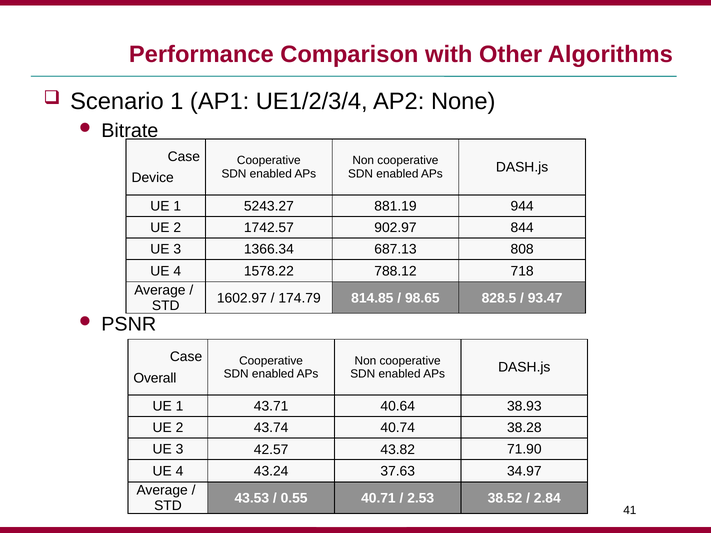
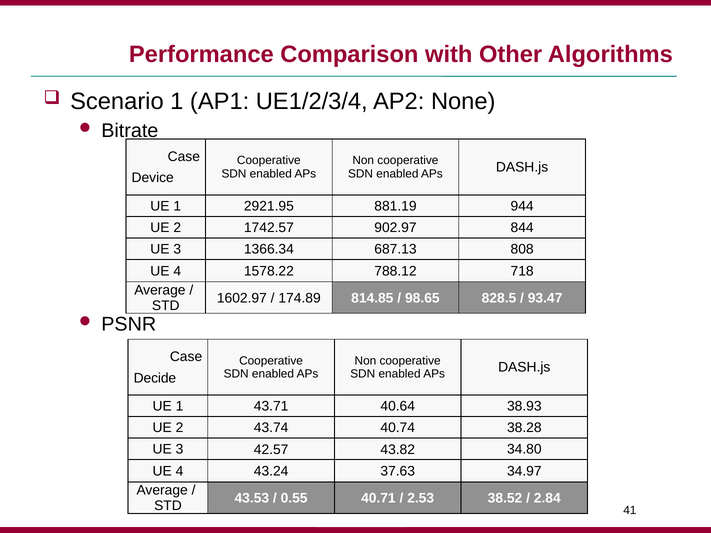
5243.27: 5243.27 -> 2921.95 (269, 206)
174.79: 174.79 -> 174.89 (300, 298)
Overall: Overall -> Decide (155, 378)
71.90: 71.90 -> 34.80 (524, 450)
